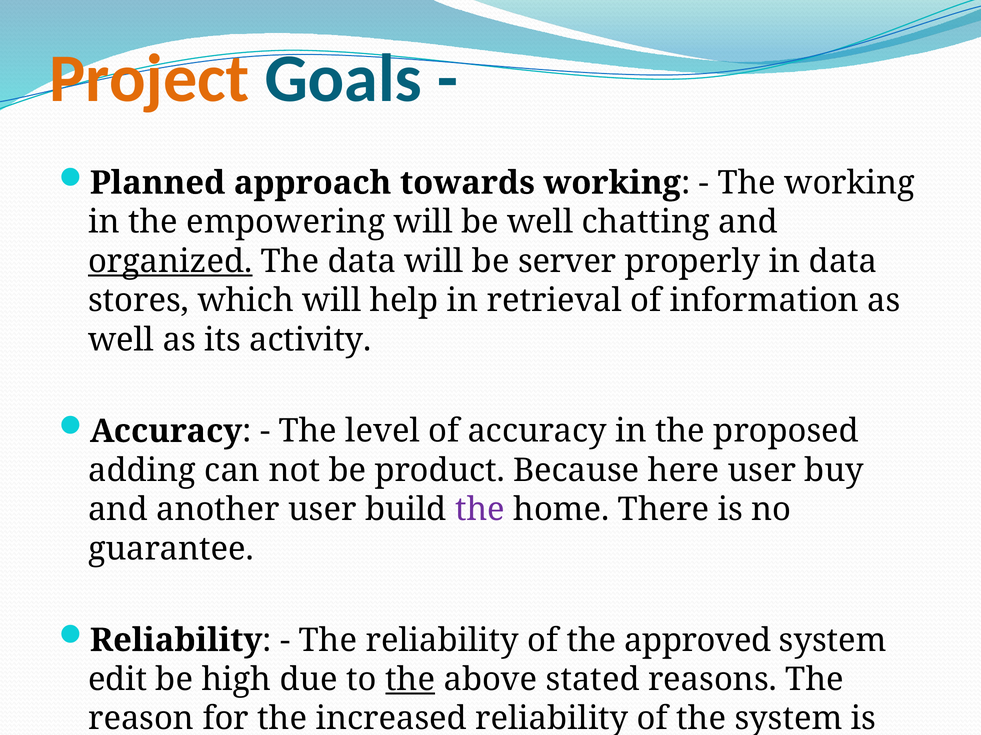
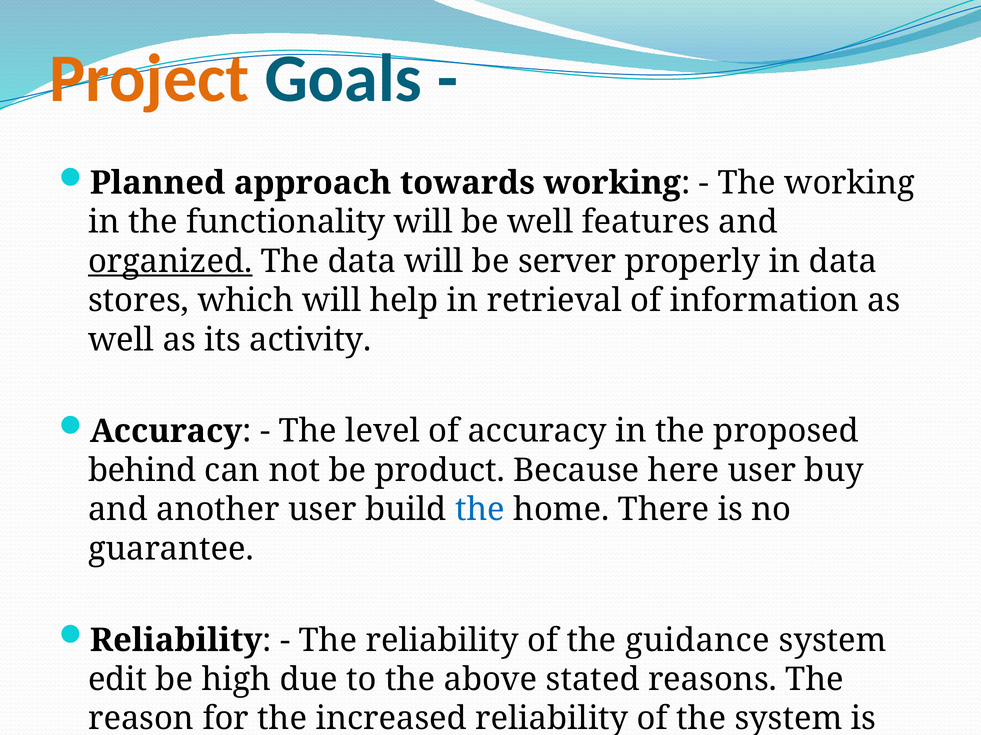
empowering: empowering -> functionality (286, 222)
chatting: chatting -> features (646, 222)
adding: adding -> behind (142, 471)
the colour: purple -> blue (480, 510)
approved: approved -> guidance (697, 641)
the underline: present -> none (410, 680)
